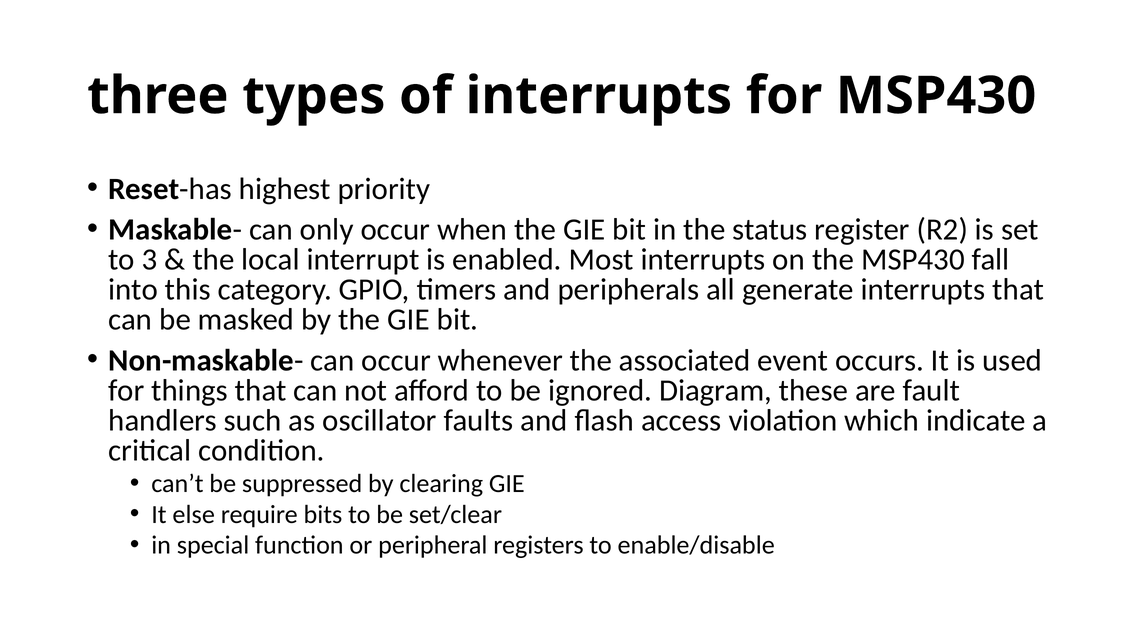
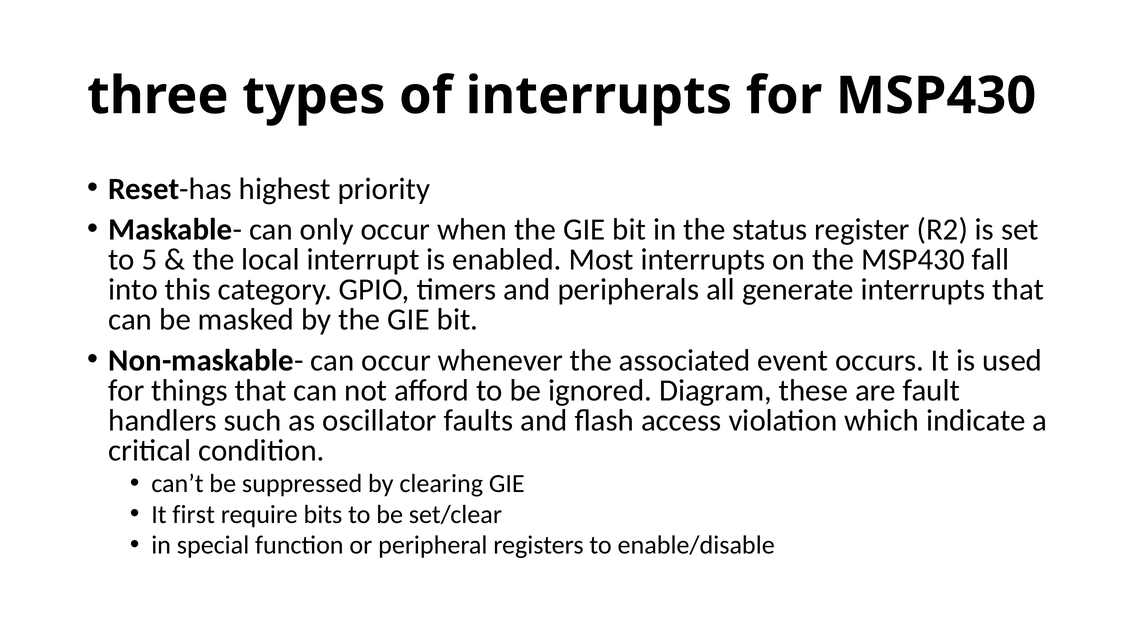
3: 3 -> 5 (150, 260)
else: else -> first (194, 515)
